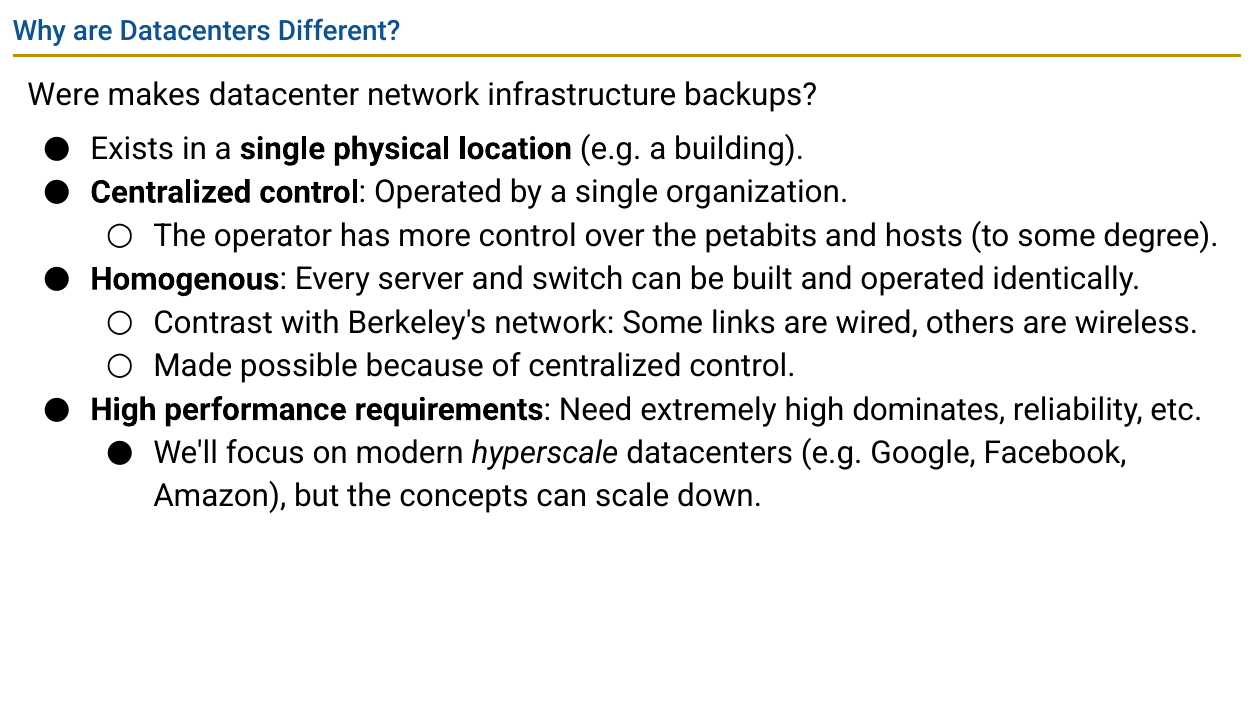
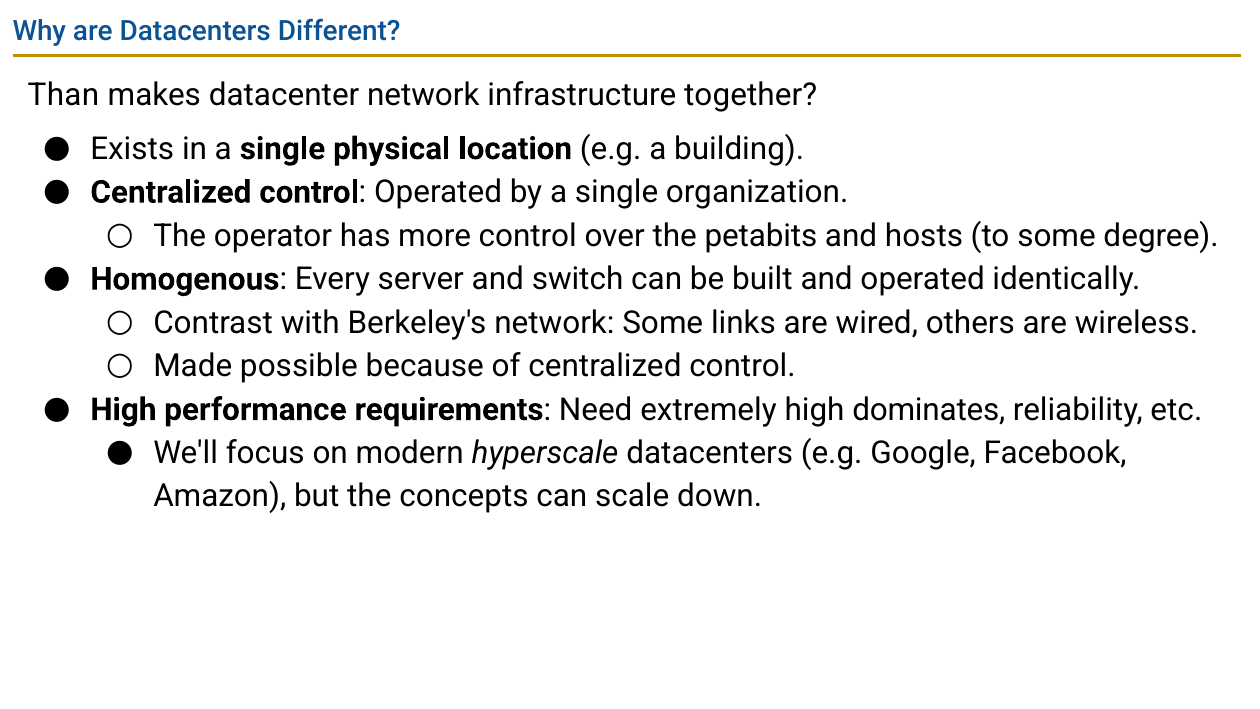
Were: Were -> Than (63, 95)
backups: backups -> together (751, 95)
